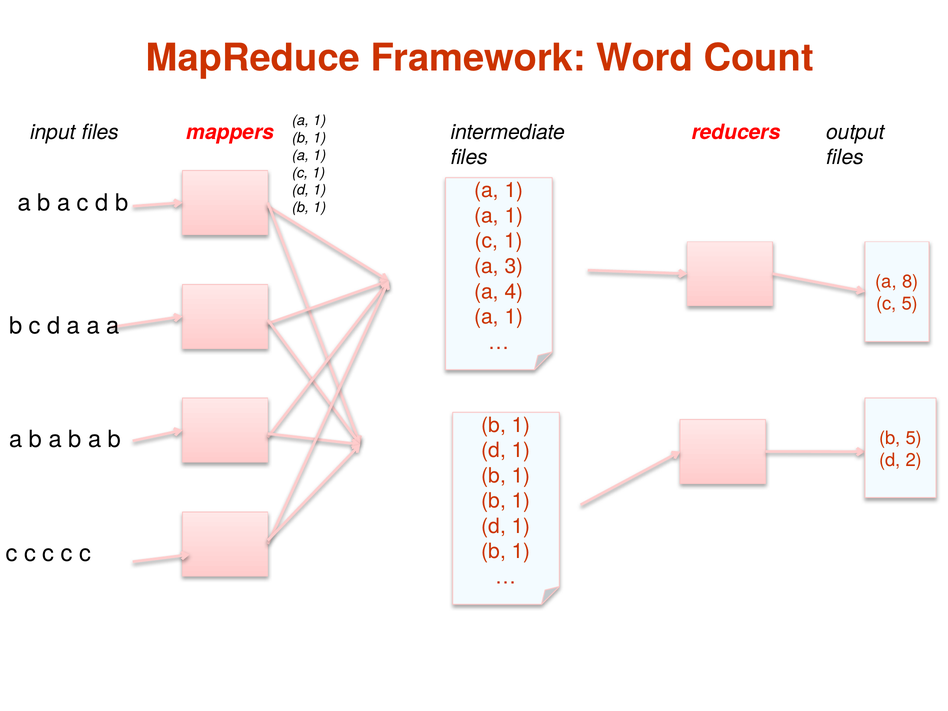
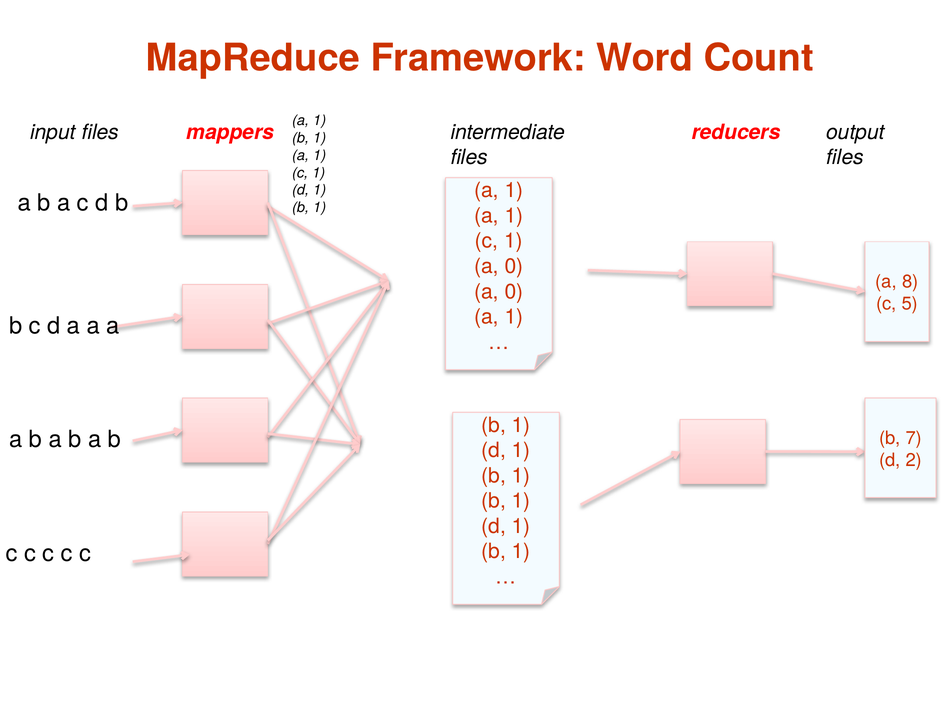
3: 3 -> 0 (514, 266)
4: 4 -> 0 (514, 292)
b 5: 5 -> 7 (914, 438)
